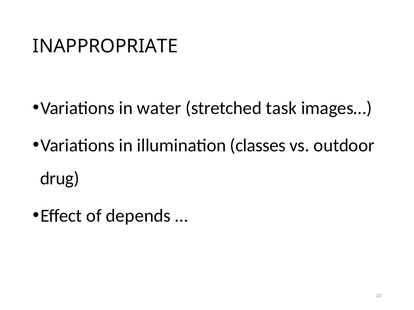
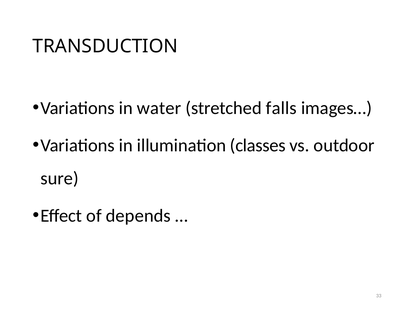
INAPPROPRIATE: INAPPROPRIATE -> TRANSDUCTION (105, 46)
task: task -> falls (281, 108)
drug: drug -> sure (60, 179)
